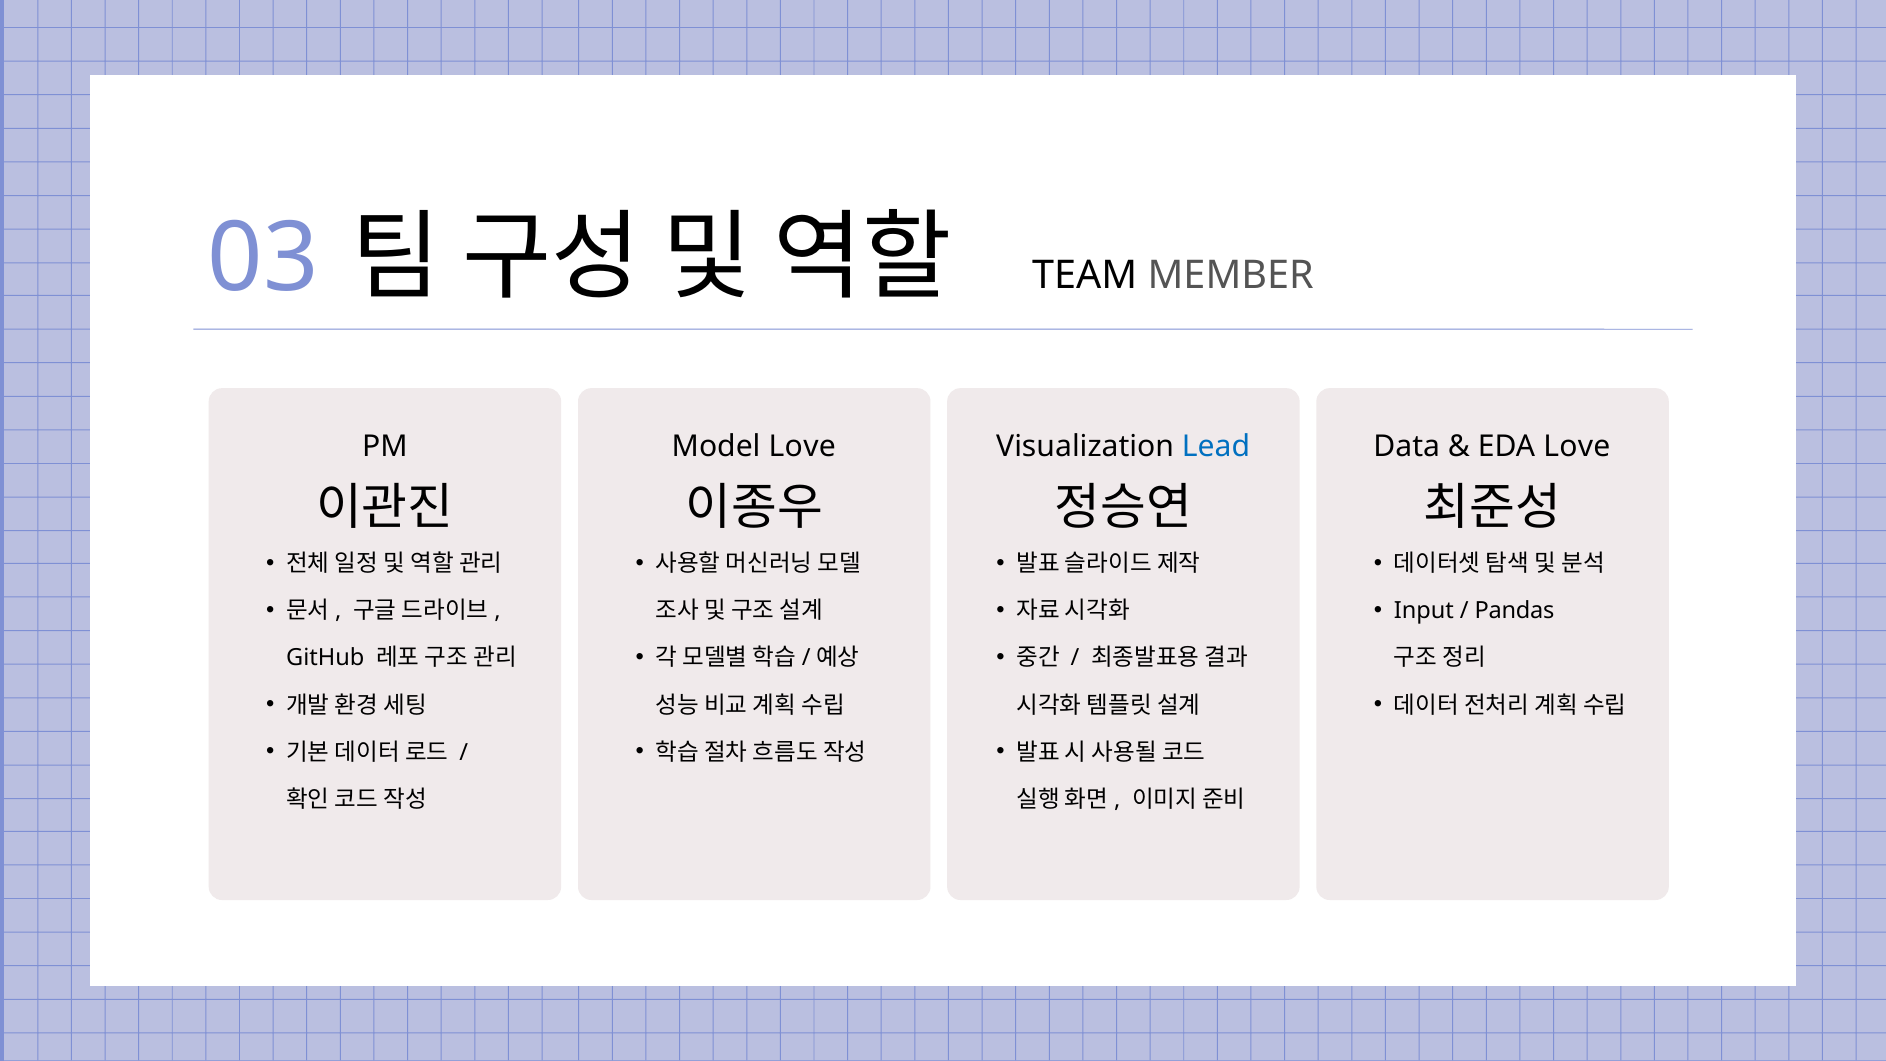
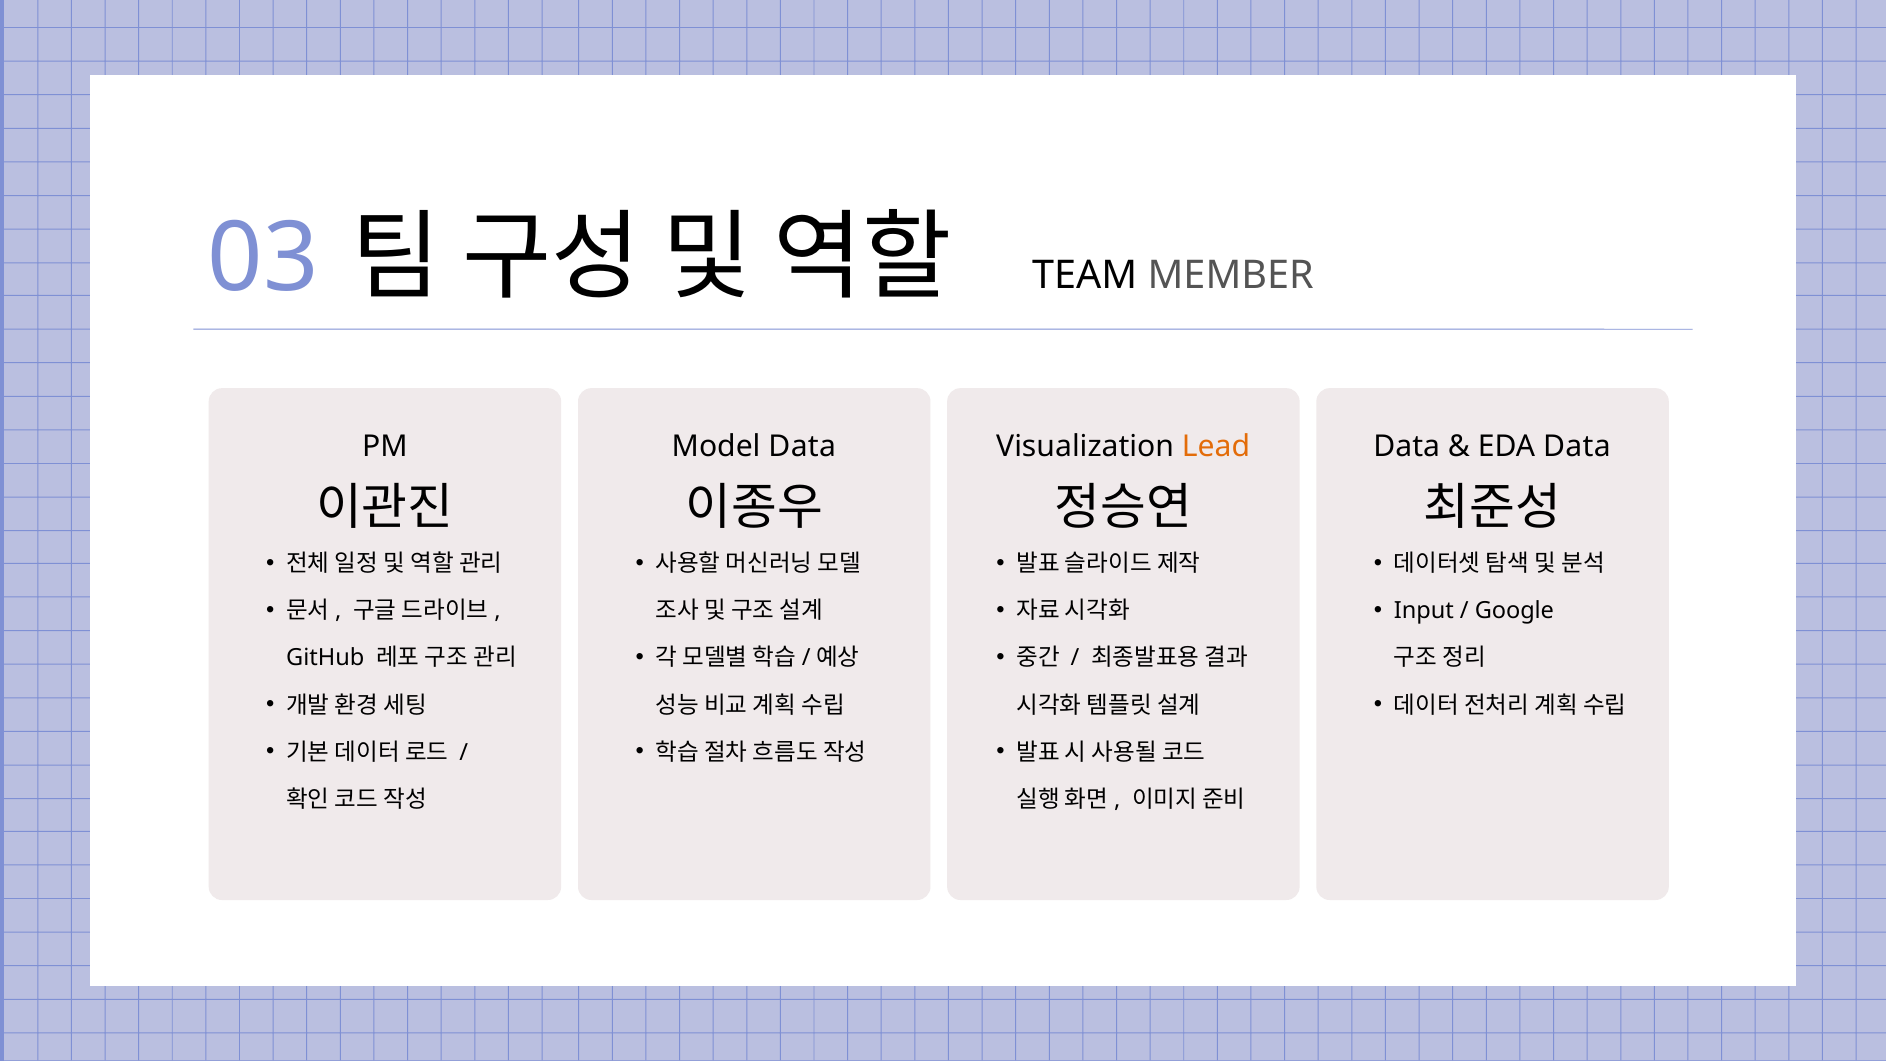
Model Love: Love -> Data (802, 446)
Lead colour: blue -> orange (1216, 446)
EDA Love: Love -> Data (1577, 446)
Pandas: Pandas -> Google (1514, 611)
